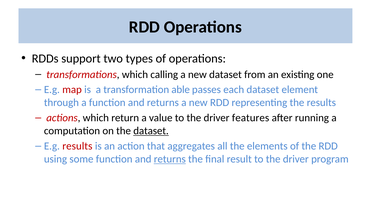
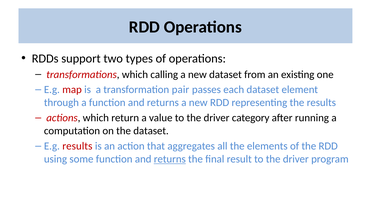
able: able -> pair (181, 90)
features: features -> category (251, 118)
dataset underline: present -> none (151, 131)
